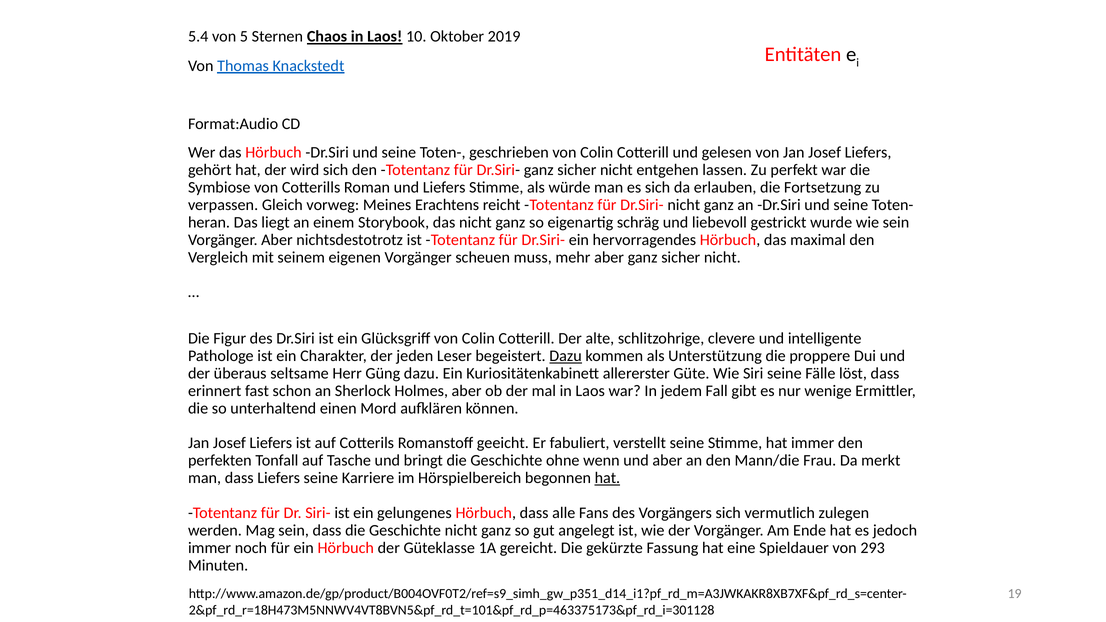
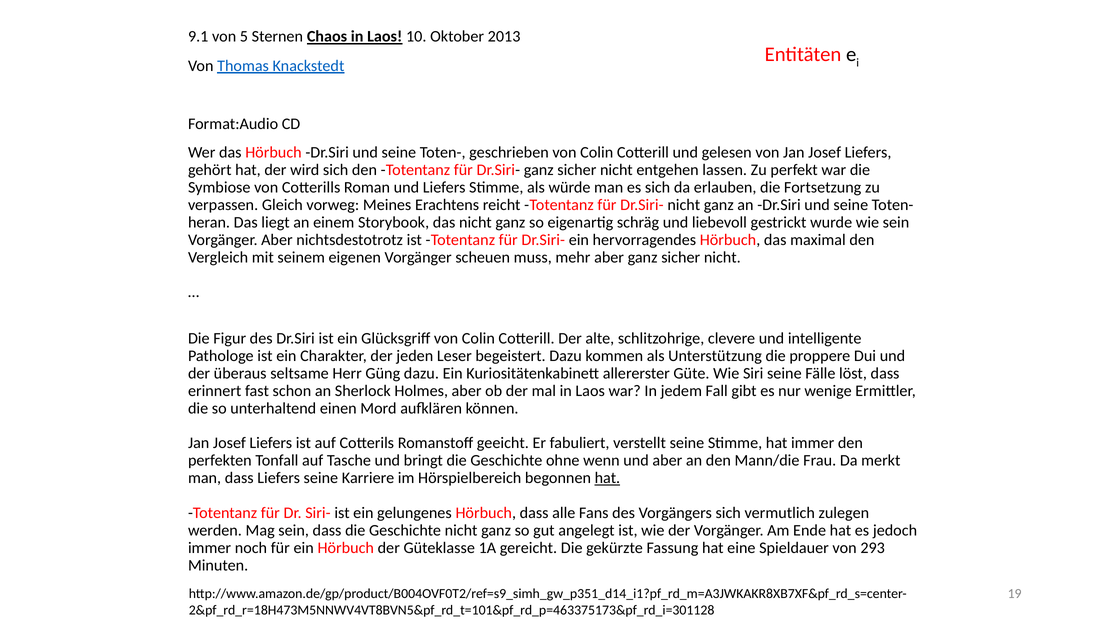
5.4: 5.4 -> 9.1 (198, 37)
2019: 2019 -> 2013 (504, 37)
Dazu underline: present -> none (566, 356)
